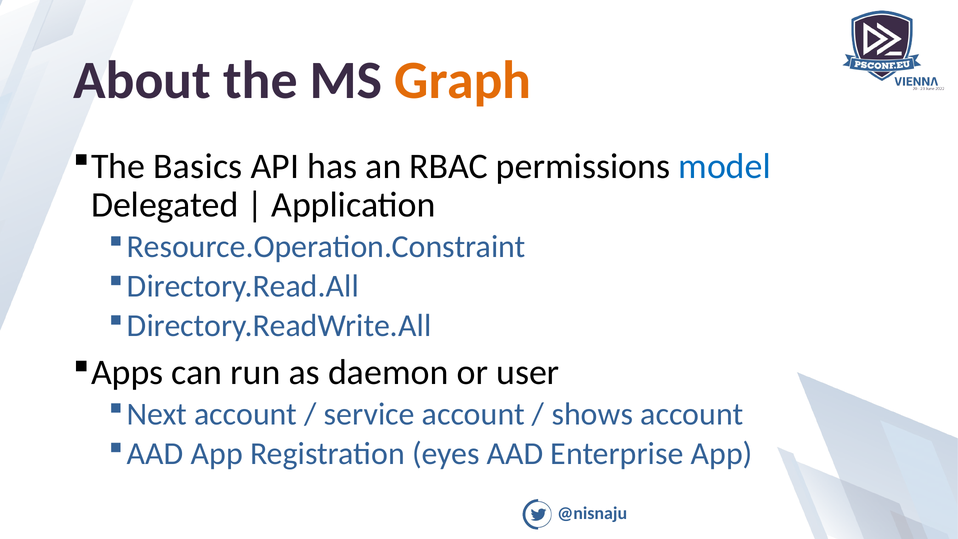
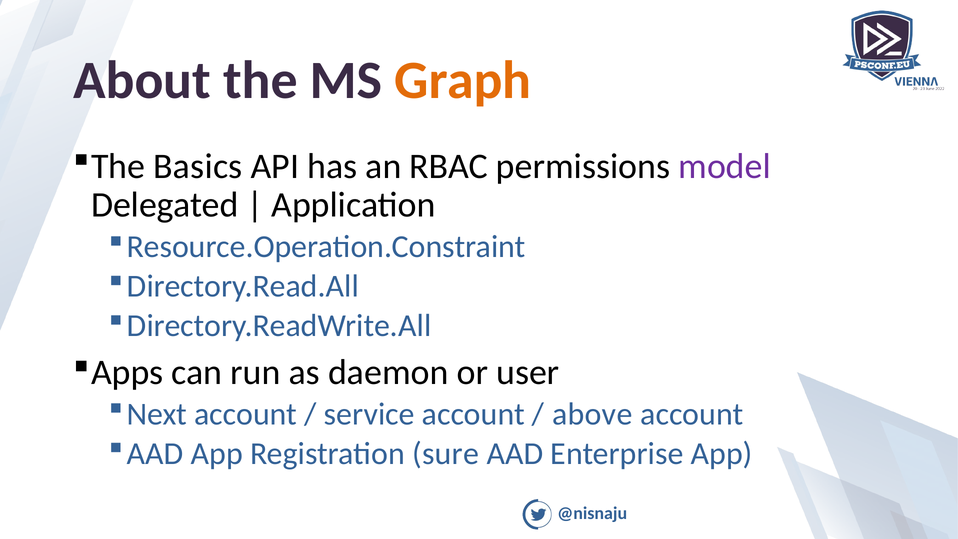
model colour: blue -> purple (725, 166)
shows: shows -> above (592, 414)
eyes: eyes -> sure (446, 453)
